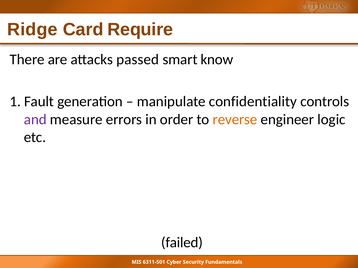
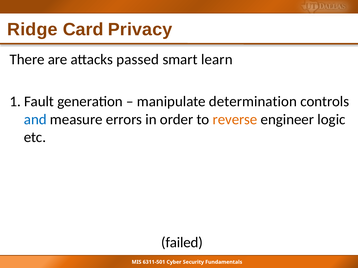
Require: Require -> Privacy (140, 30)
know: know -> learn (217, 60)
confidentiality: confidentiality -> determination (253, 102)
and colour: purple -> blue (35, 120)
